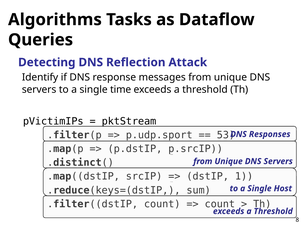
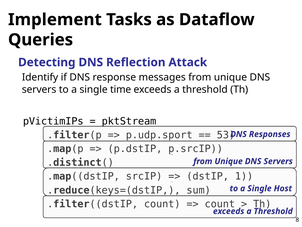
Algorithms: Algorithms -> Implement (55, 20)
